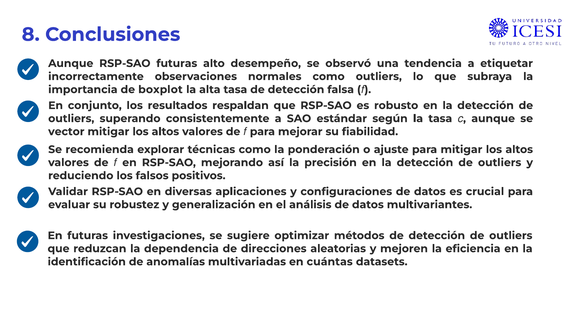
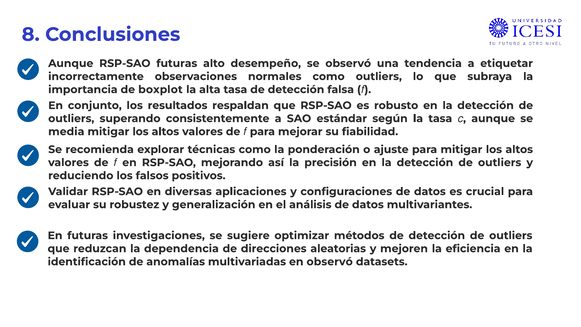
vector: vector -> media (66, 132)
en cuántas: cuántas -> observó (330, 262)
